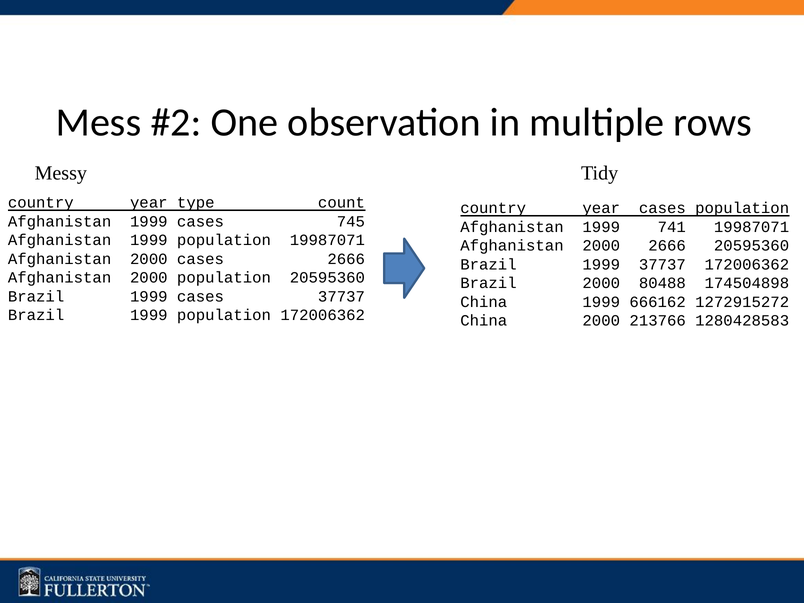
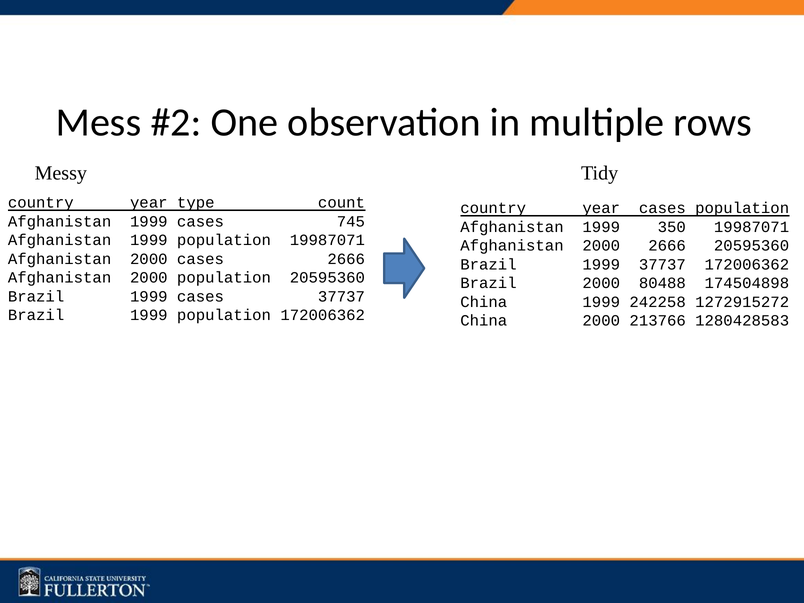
741: 741 -> 350 (672, 227)
666162: 666162 -> 242258 (658, 302)
